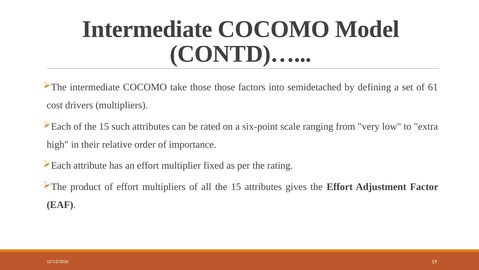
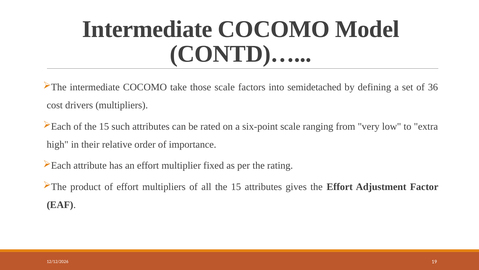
those those: those -> scale (225, 87)
61: 61 -> 36 (433, 87)
